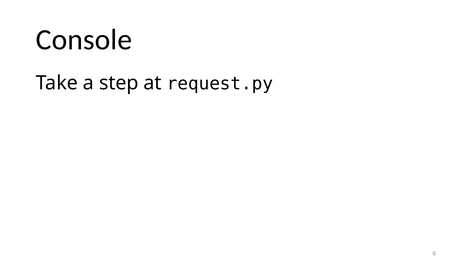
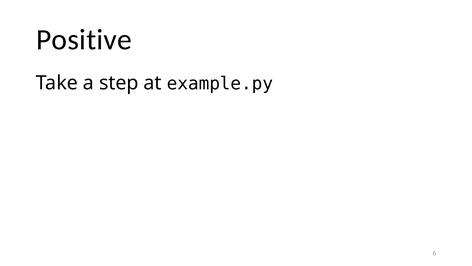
Console: Console -> Positive (84, 40)
request.py: request.py -> example.py (220, 84)
